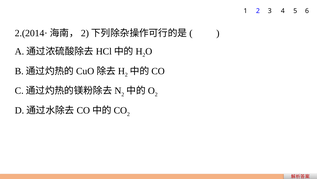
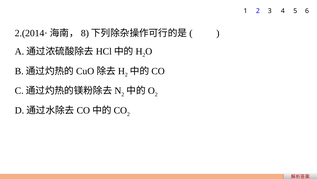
2: 2 -> 8 (85, 33)
